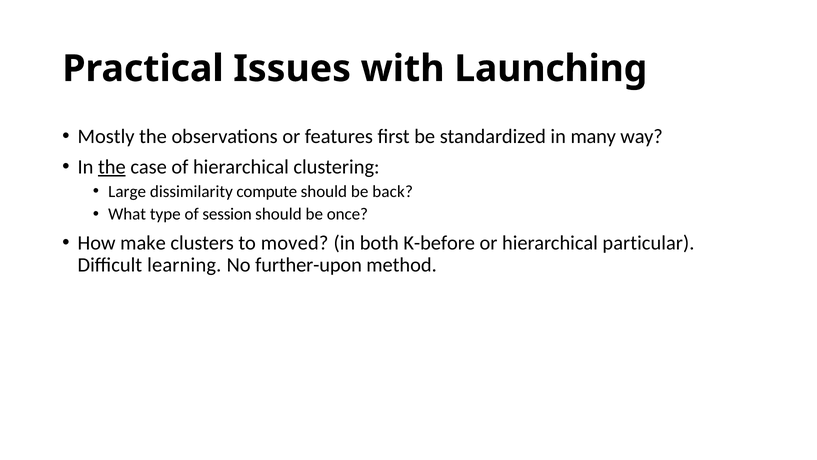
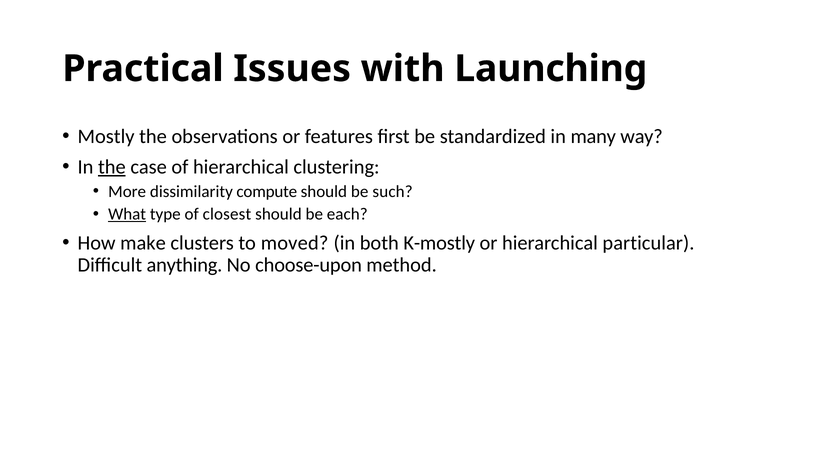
Large: Large -> More (127, 191)
back: back -> such (393, 191)
What underline: none -> present (127, 214)
session: session -> closest (227, 214)
once: once -> each (347, 214)
K-before: K-before -> K-mostly (439, 243)
learning: learning -> anything (184, 265)
further-upon: further-upon -> choose-upon (309, 265)
